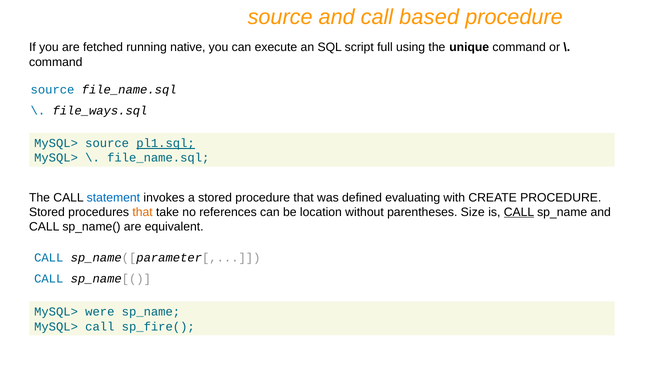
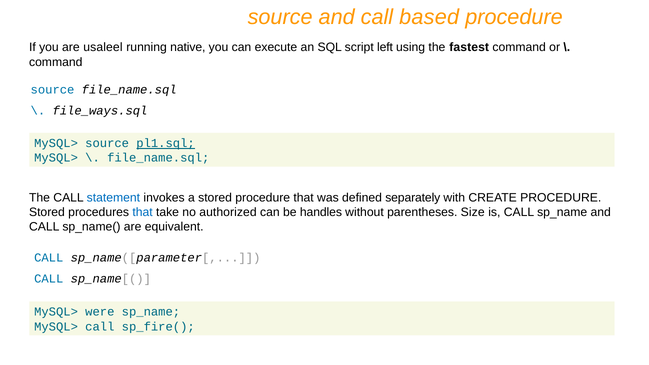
fetched: fetched -> usaleel (103, 47)
full: full -> left (385, 47)
unique: unique -> fastest (469, 47)
evaluating: evaluating -> separately (413, 198)
that colour: orange -> blue (143, 212)
references: references -> authorized (228, 212)
location: location -> handles (321, 212)
CALL underline: present -> none (519, 212)
